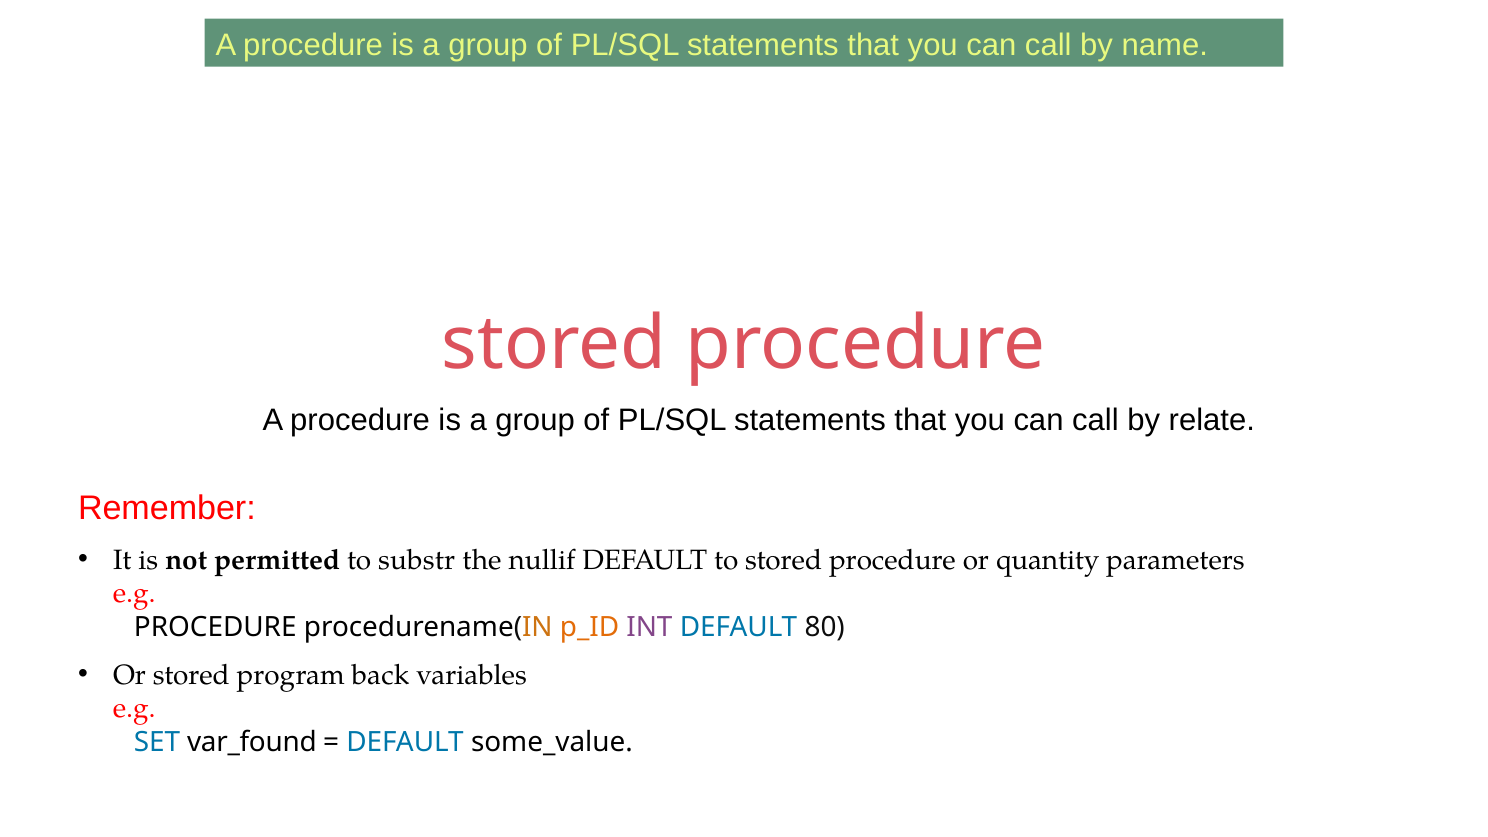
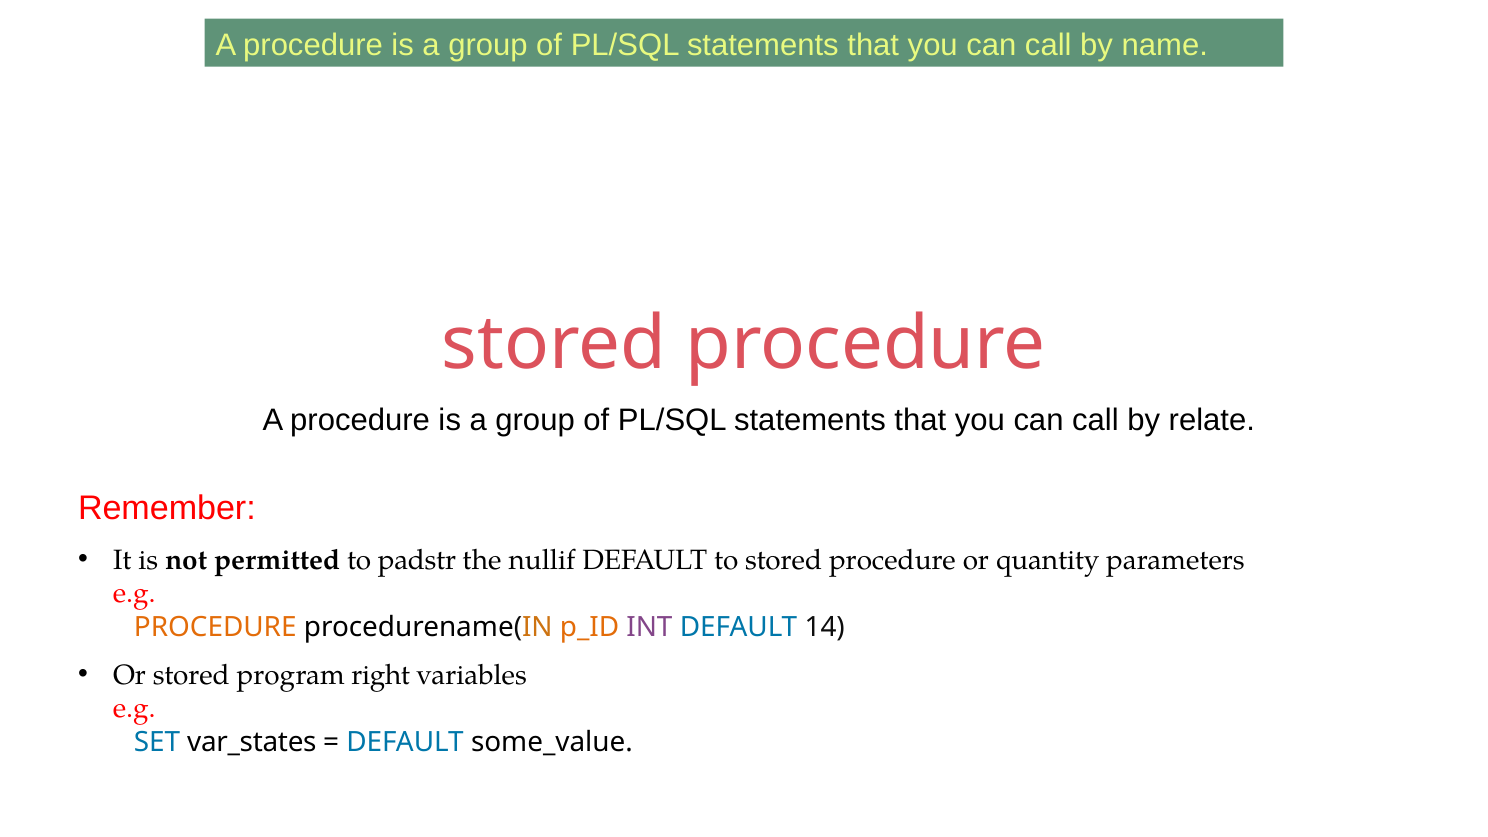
substr: substr -> padstr (417, 560)
PROCEDURE colour: black -> orange (215, 627)
80: 80 -> 14 (825, 627)
back: back -> right (381, 675)
var_found: var_found -> var_states (252, 742)
